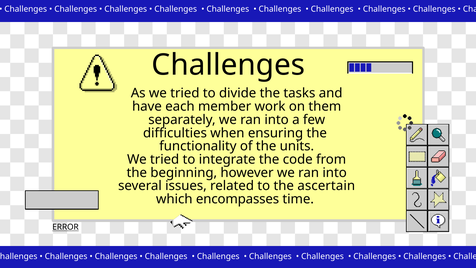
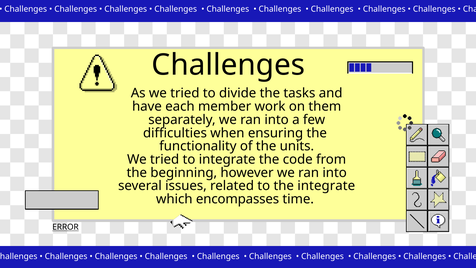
the ascertain: ascertain -> integrate (326, 186)
